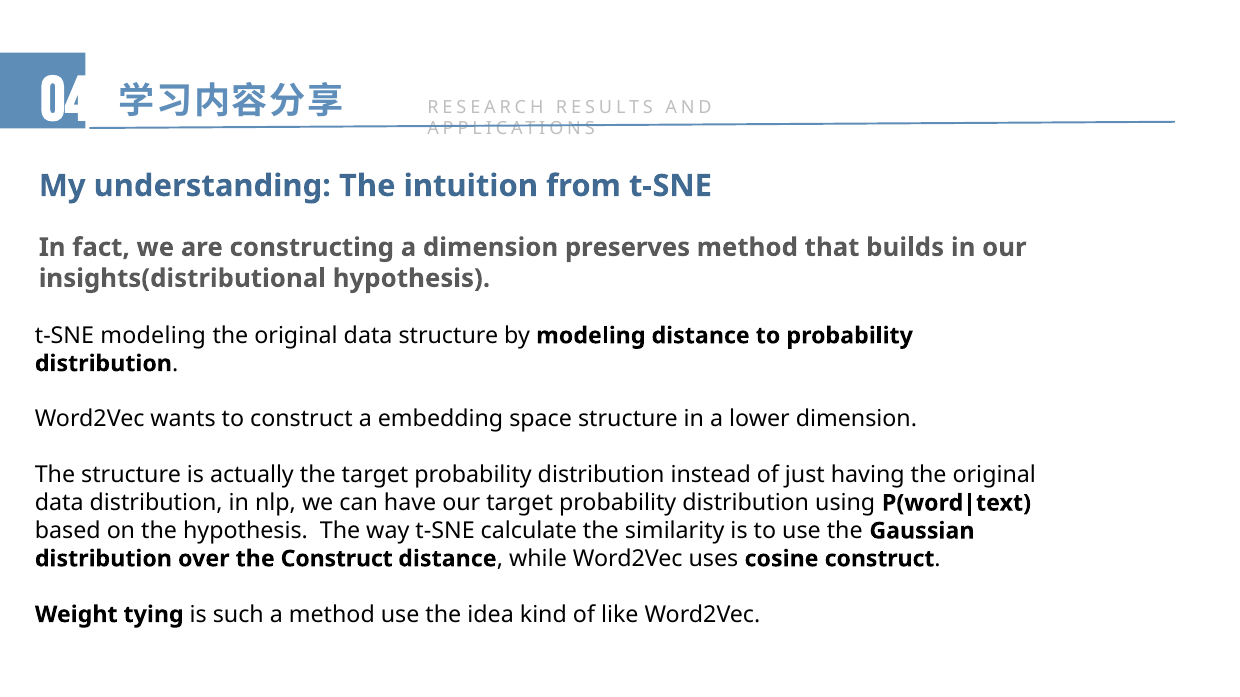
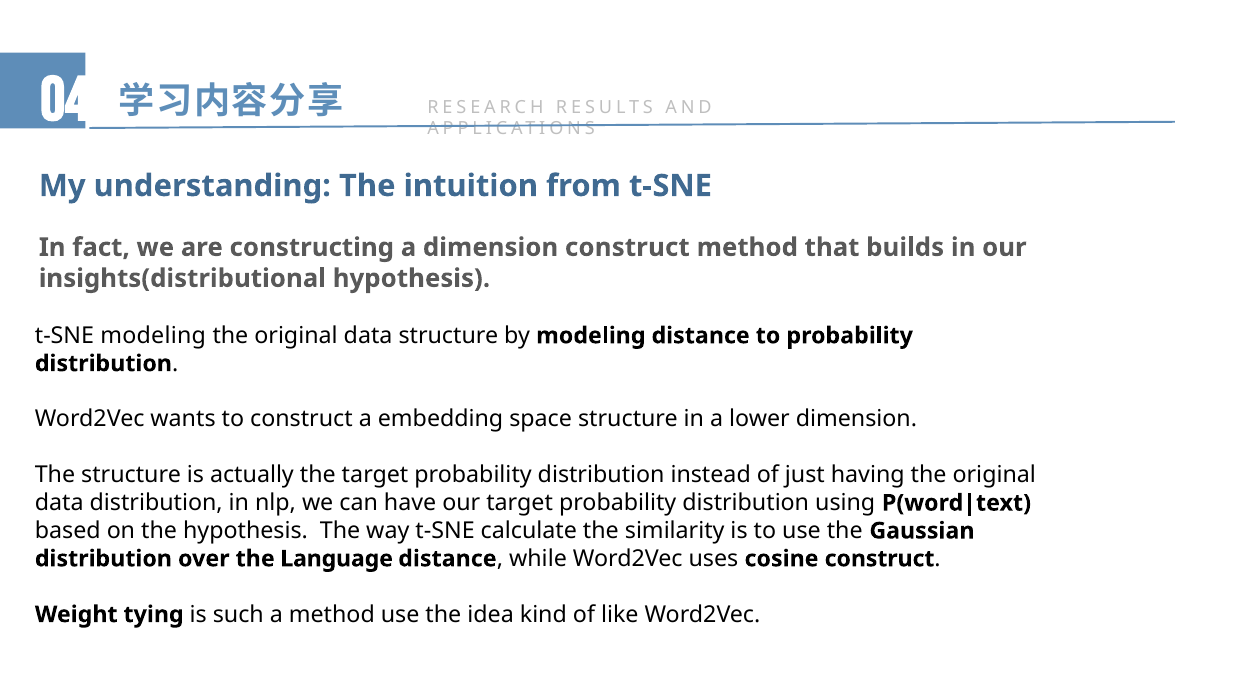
dimension preserves: preserves -> construct (627, 248)
the Construct: Construct -> Language (337, 559)
